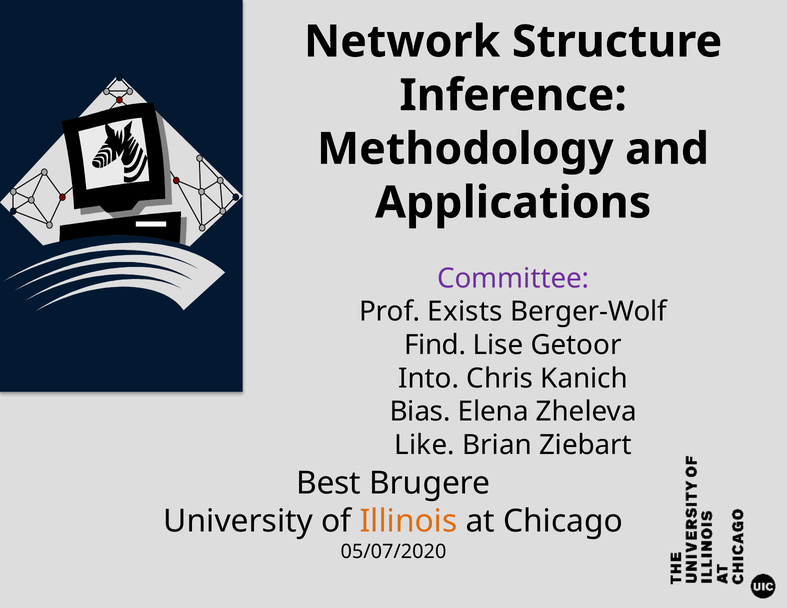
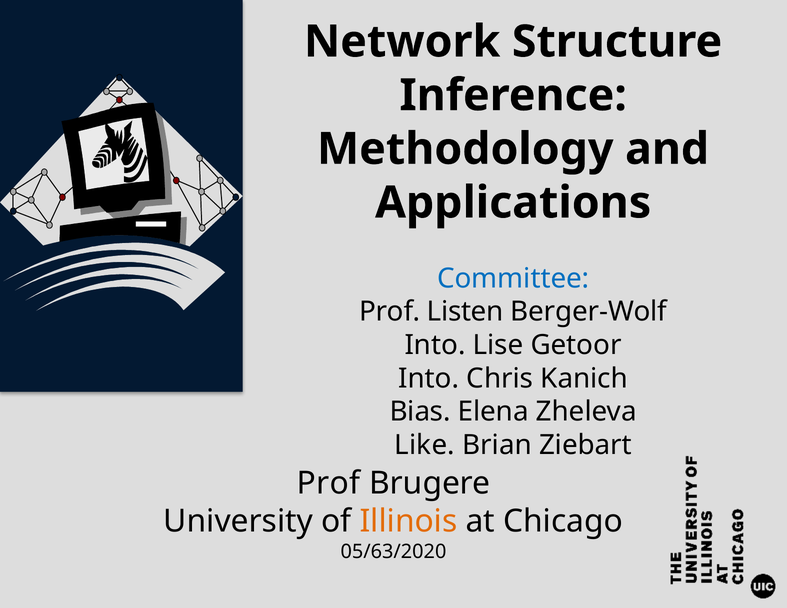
Committee colour: purple -> blue (513, 278)
Exists: Exists -> Listen (465, 312)
Find: Find -> Into (435, 345)
Best: Best -> Prof (328, 483)
05/07/2020: 05/07/2020 -> 05/63/2020 (393, 552)
